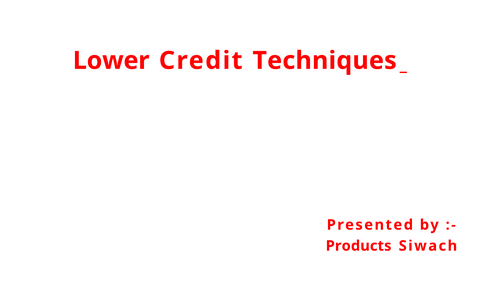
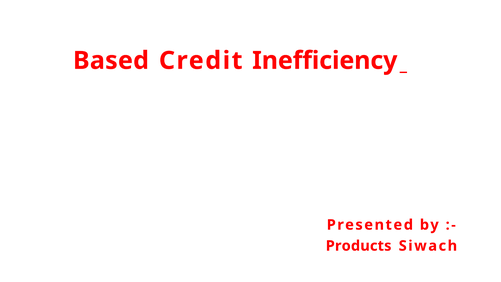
Lower: Lower -> Based (111, 61)
Techniques: Techniques -> Inefficiency (325, 61)
